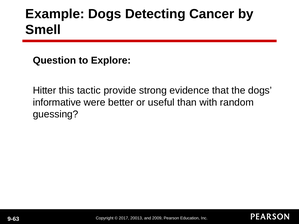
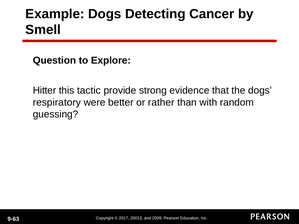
informative: informative -> respiratory (57, 102)
useful: useful -> rather (161, 102)
